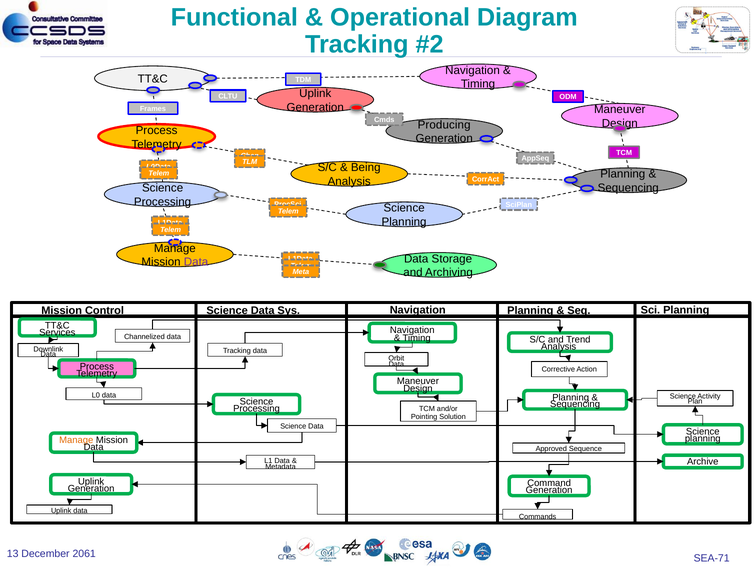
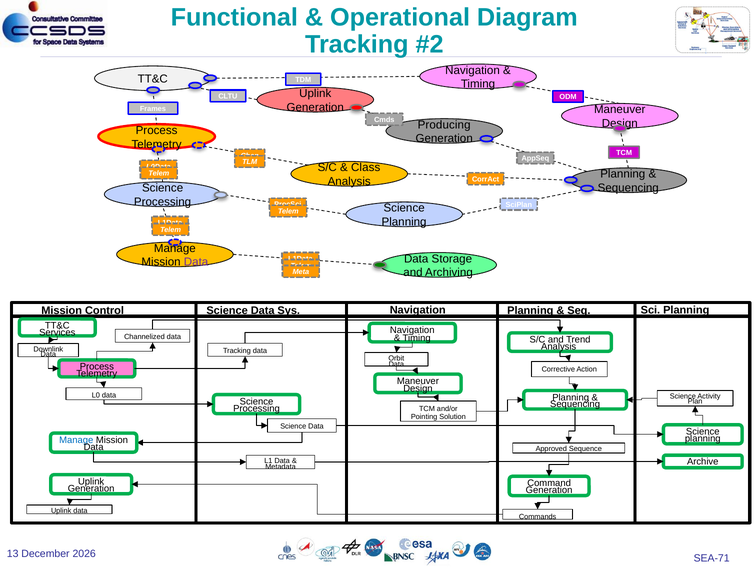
Being: Being -> Class (366, 168)
Manage colour: orange -> blue (76, 440)
2061: 2061 -> 2026 (84, 554)
